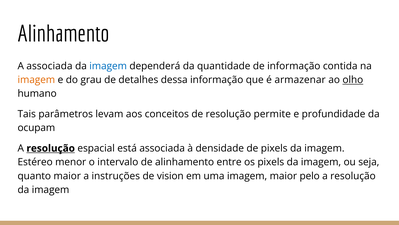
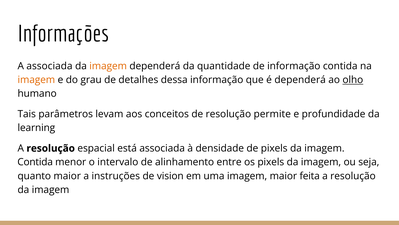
Alinhamento: Alinhamento -> Informações (63, 34)
imagem colour: blue -> orange (108, 66)
é armazenar: armazenar -> dependerá (300, 80)
ocupam: ocupam -> learning (36, 128)
resolução underline: present -> none (51, 148)
Estéreo: Estéreo -> Contida (35, 162)
pelo: pelo -> feita (310, 176)
